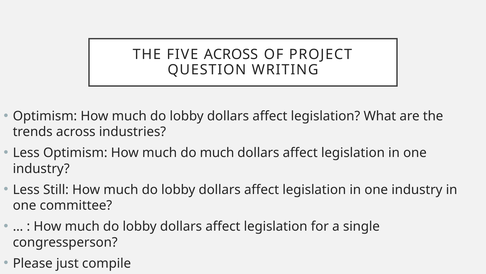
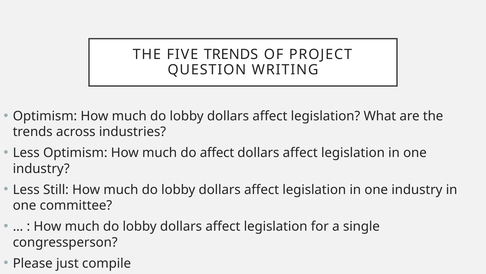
FIVE ACROSS: ACROSS -> TRENDS (231, 54)
do much: much -> affect (217, 153)
